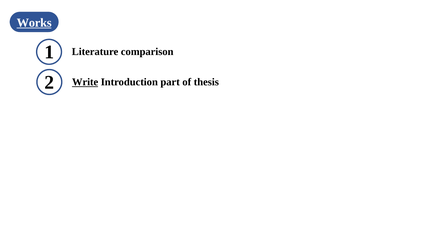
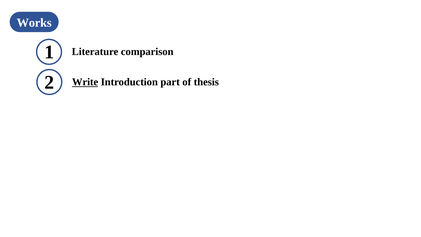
Works underline: present -> none (34, 23)
